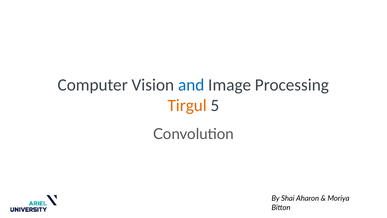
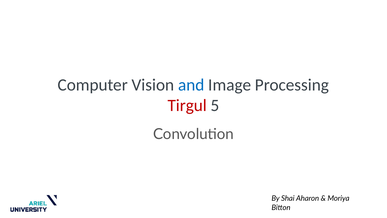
Tirgul colour: orange -> red (187, 105)
